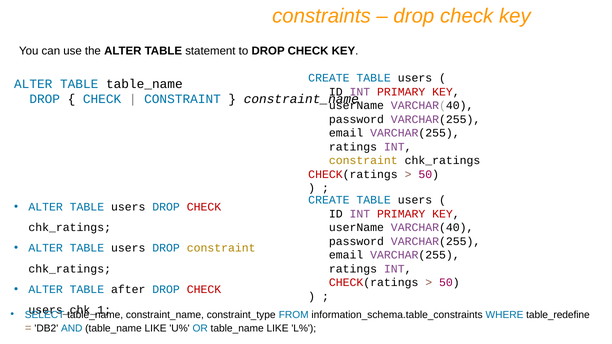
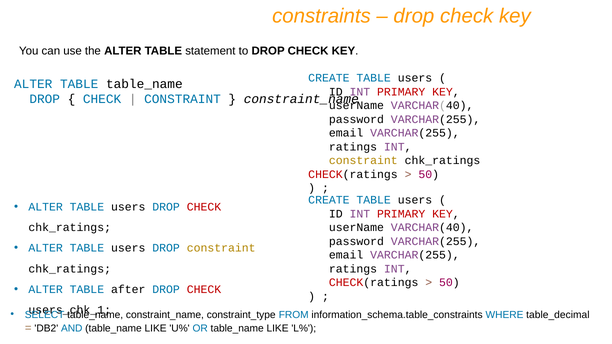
table_redefine: table_redefine -> table_decimal (558, 315)
